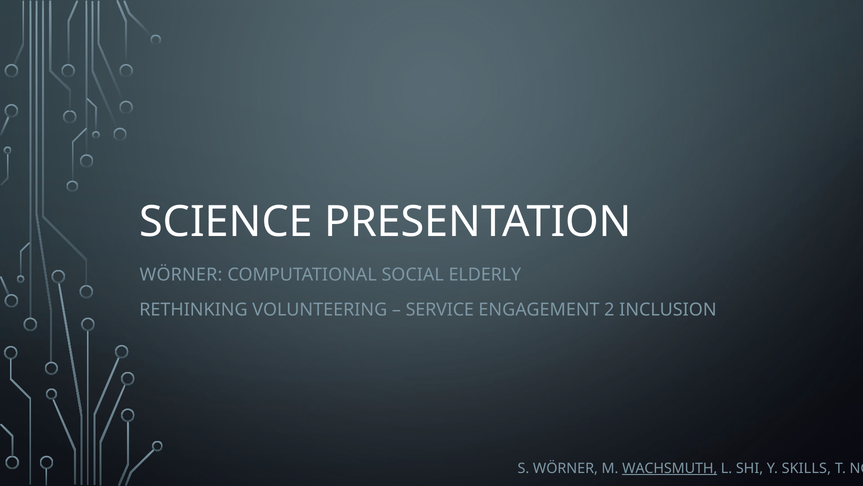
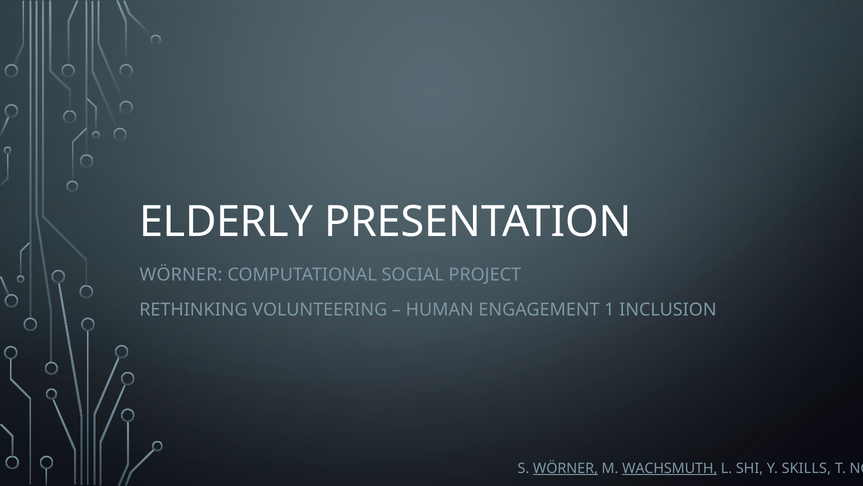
SCIENCE: SCIENCE -> ELDERLY (226, 222)
ELDERLY: ELDERLY -> PROJECT (485, 275)
SERVICE: SERVICE -> HUMAN (440, 309)
2: 2 -> 1 (609, 309)
WÖRNER underline: none -> present (565, 468)
